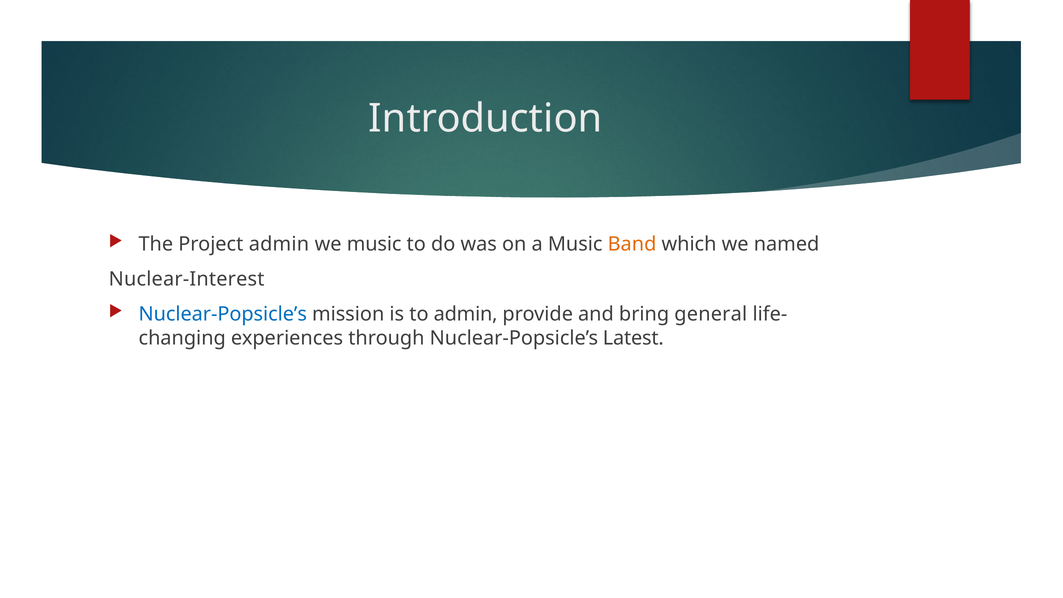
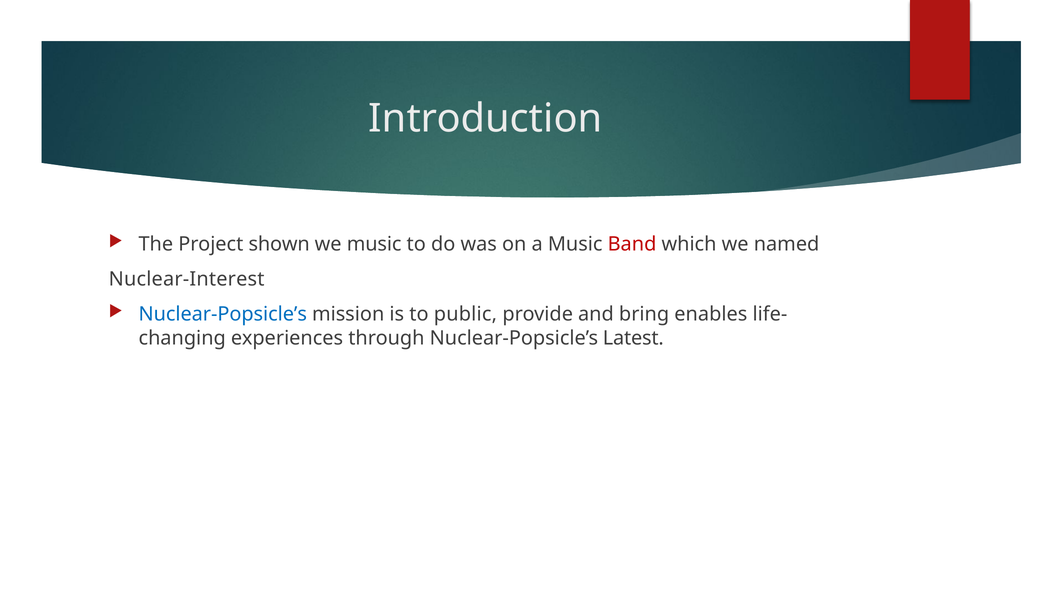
Project admin: admin -> shown (279, 244)
Band colour: orange -> red (632, 244)
to admin: admin -> public (465, 314)
general: general -> enables (711, 314)
